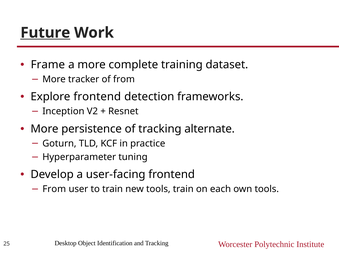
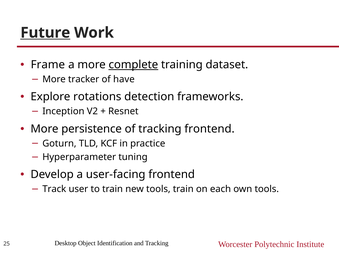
complete underline: none -> present (133, 65)
of from: from -> have (124, 79)
Explore frontend: frontend -> rotations (97, 97)
tracking alternate: alternate -> frontend (210, 129)
From: From -> Track (54, 189)
